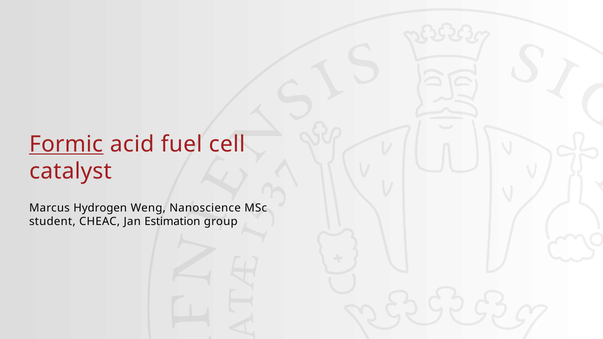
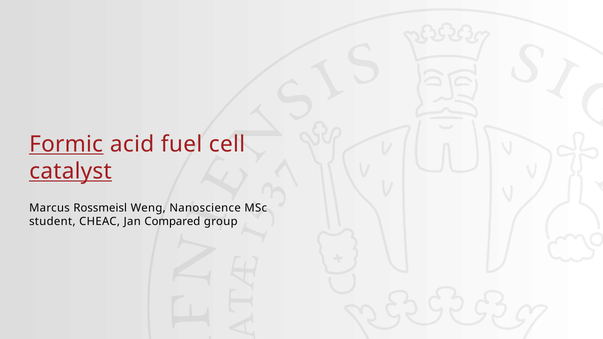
catalyst underline: none -> present (71, 171)
Hydrogen: Hydrogen -> Rossmeisl (100, 208)
Estimation: Estimation -> Compared (172, 222)
